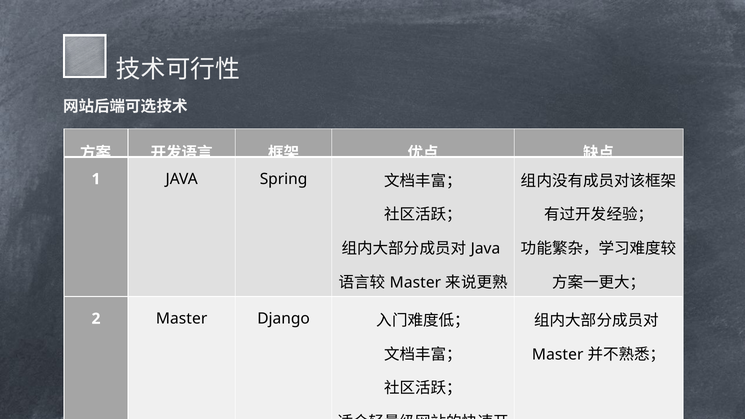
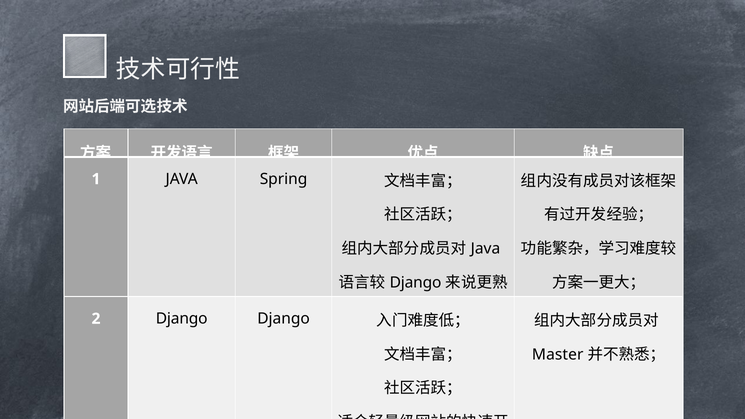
Master: Master -> Django (416, 283)
2 Master: Master -> Django (182, 319)
